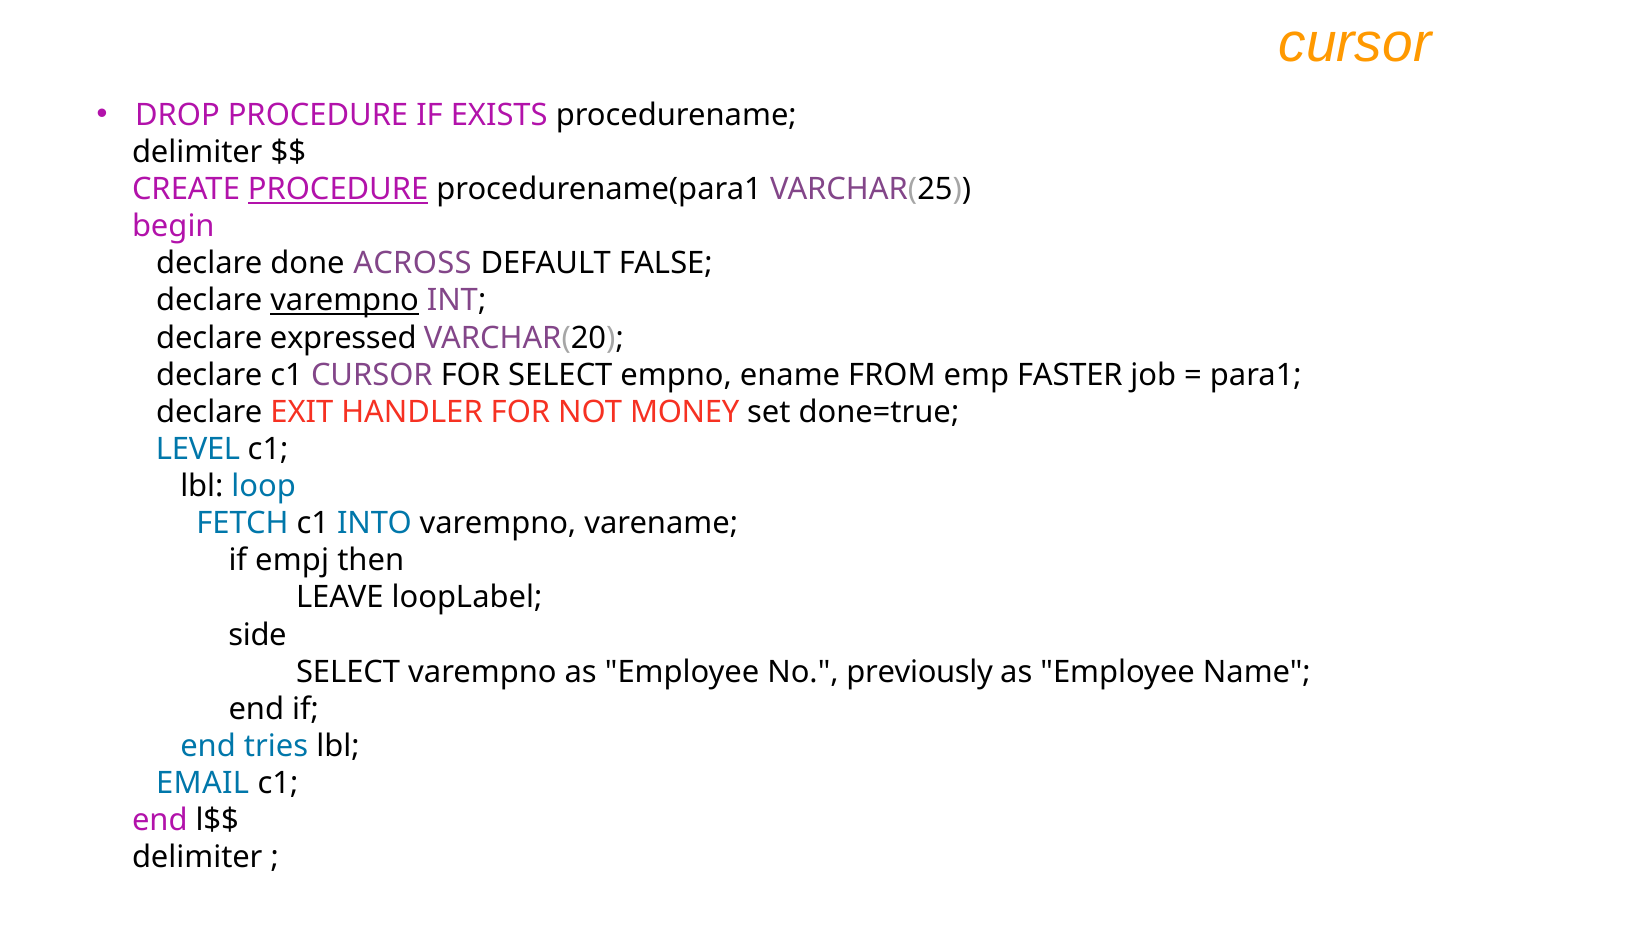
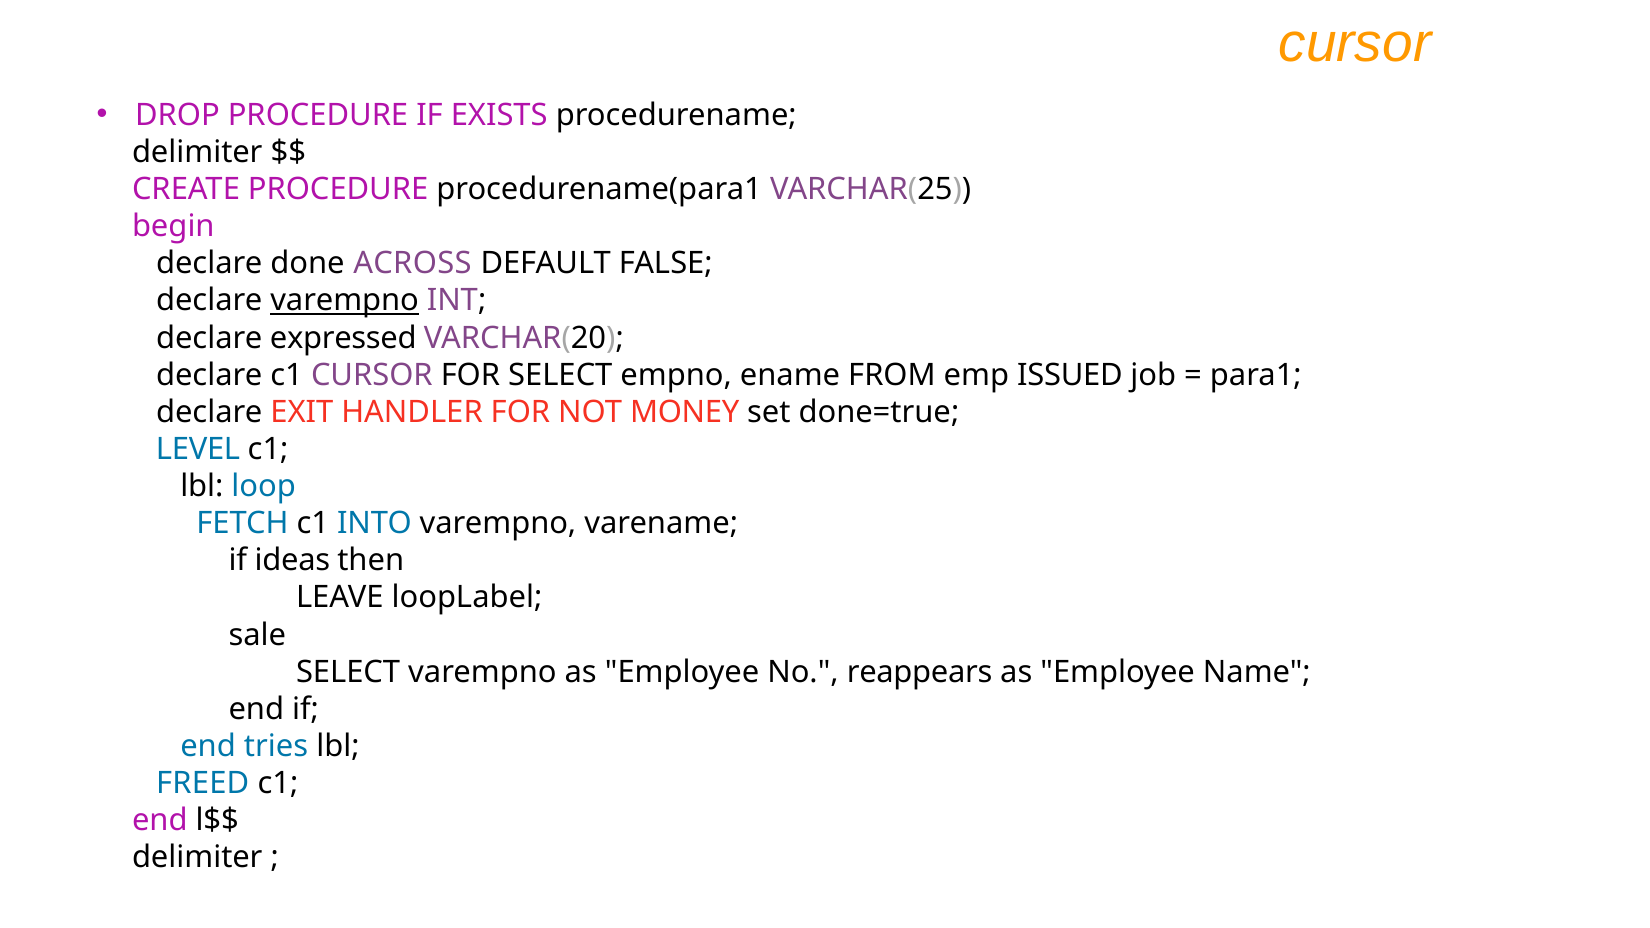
PROCEDURE underline: present -> none (338, 189)
FASTER: FASTER -> ISSUED (1070, 375)
empj: empj -> ideas (292, 561)
side: side -> sale (257, 635)
previously: previously -> reappears (920, 672)
EMAIL: EMAIL -> FREED (203, 783)
